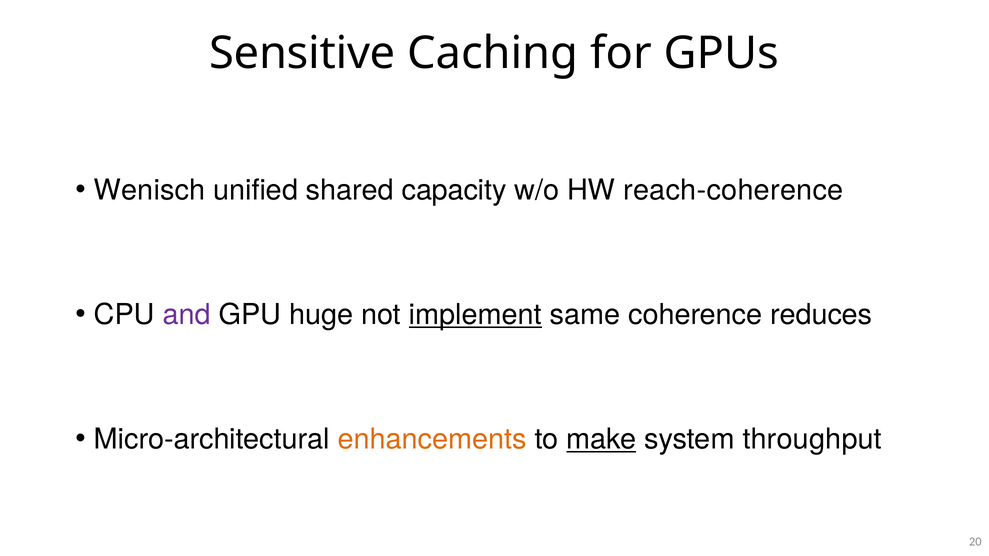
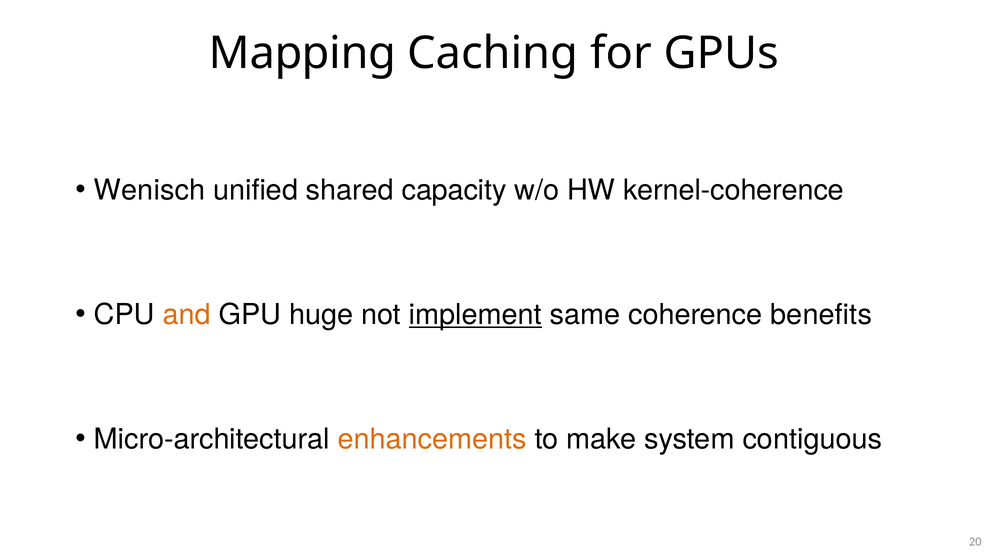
Sensitive: Sensitive -> Mapping (302, 53)
reach-coherence: reach-coherence -> kernel-coherence (734, 190)
and colour: purple -> orange (187, 315)
reduces: reduces -> benefits (821, 315)
make underline: present -> none (601, 439)
throughput: throughput -> contiguous (812, 439)
